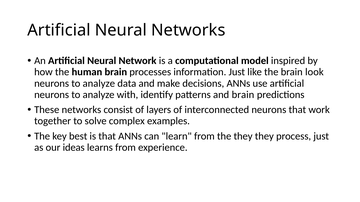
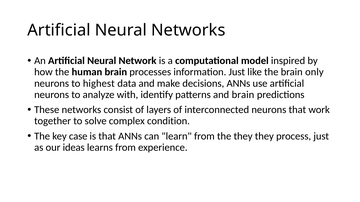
look: look -> only (314, 72)
analyze: analyze -> highest (99, 84)
examples: examples -> condition (168, 121)
best: best -> case (78, 136)
